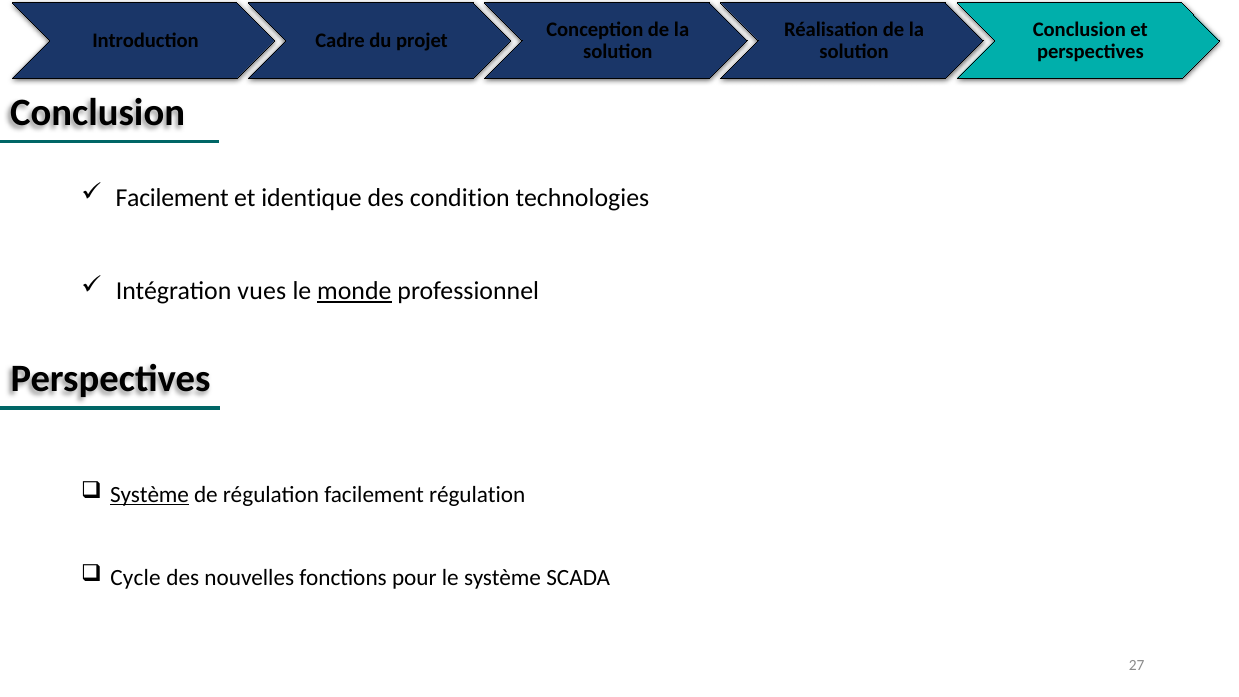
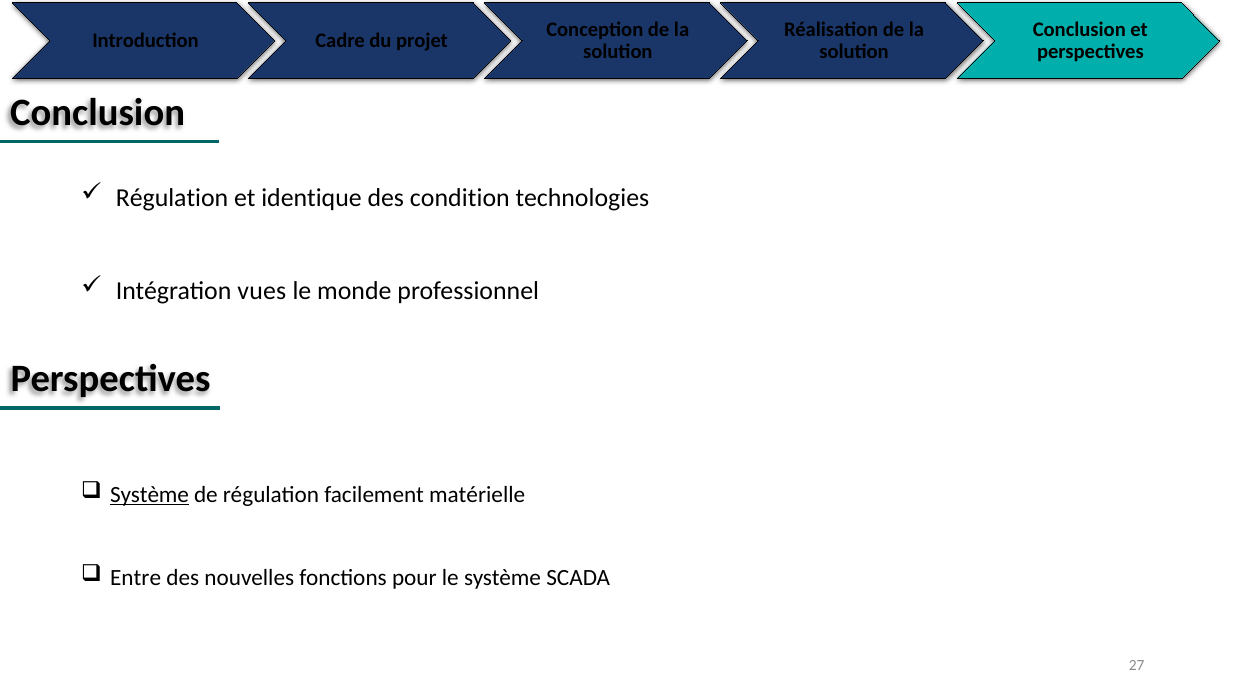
Facilement: Facilement -> Régulation (172, 198)
monde underline: present -> none (354, 291)
facilement régulation: régulation -> matérielle (477, 494)
Cycle: Cycle -> Entre (136, 578)
